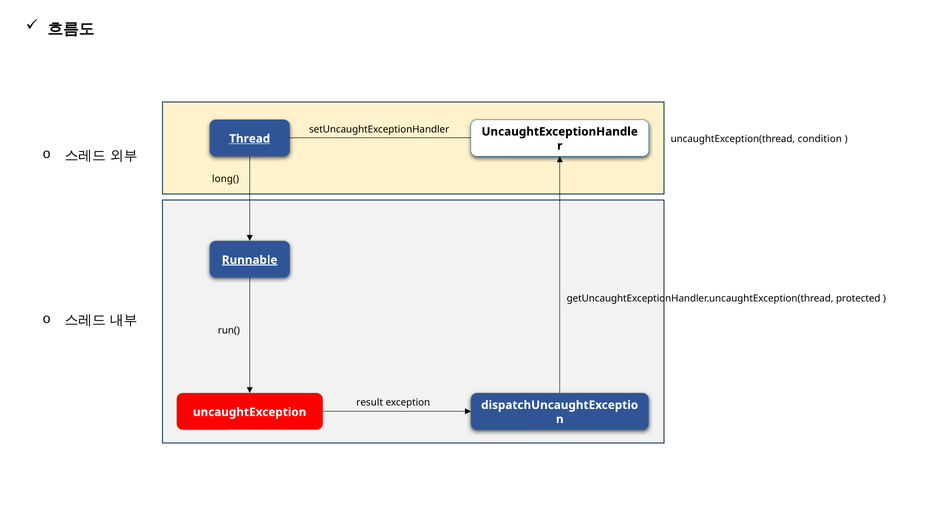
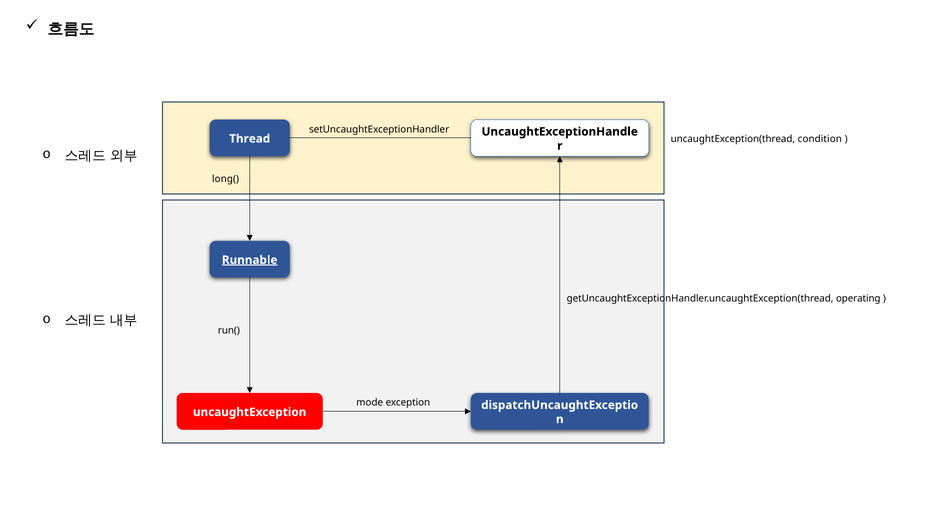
Thread underline: present -> none (250, 139)
protected: protected -> operating (858, 298)
result: result -> mode (370, 402)
